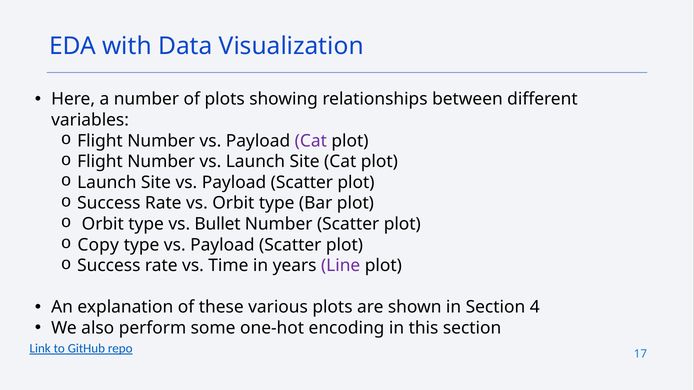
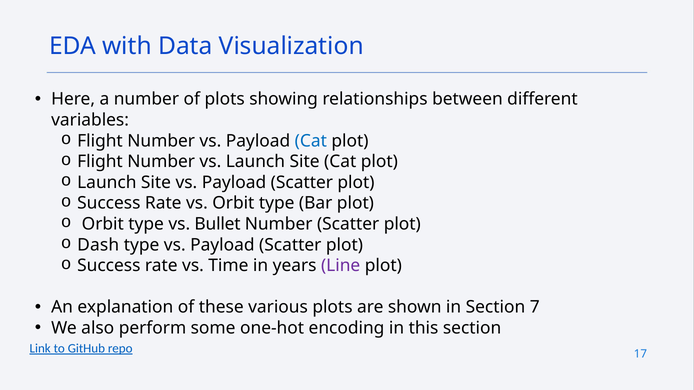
Cat colour: purple -> blue (311, 141)
Copy: Copy -> Dash (98, 245)
4: 4 -> 7 (535, 308)
